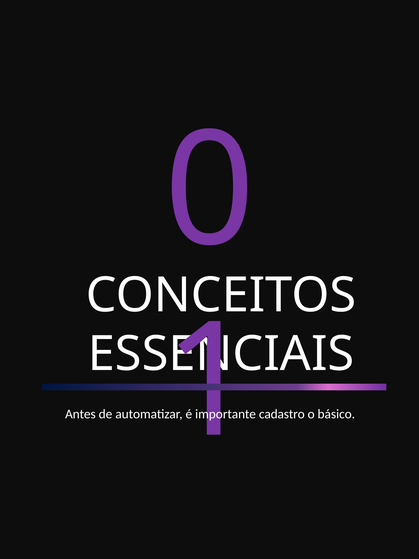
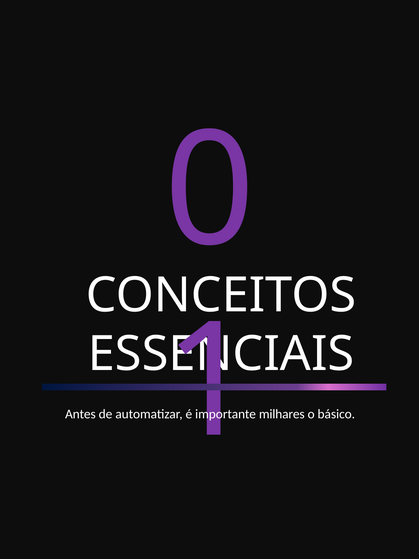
cadastro: cadastro -> milhares (282, 414)
